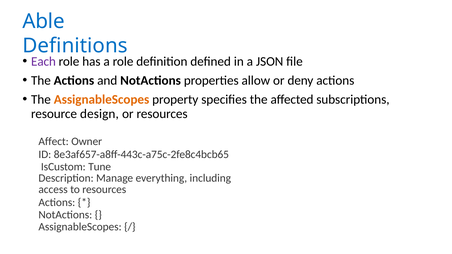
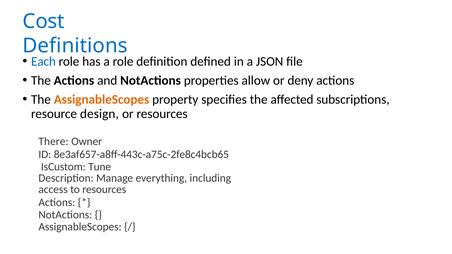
Able: Able -> Cost (44, 21)
Each colour: purple -> blue (43, 62)
Affect: Affect -> There (54, 142)
